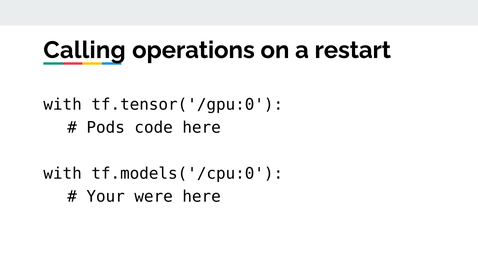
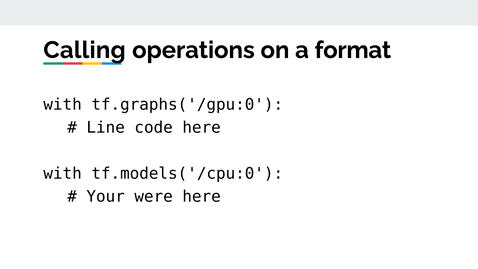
restart: restart -> format (353, 50)
tf.tensor('/gpu:0: tf.tensor('/gpu:0 -> tf.graphs('/gpu:0 (187, 105)
Pods: Pods -> Line (106, 128)
